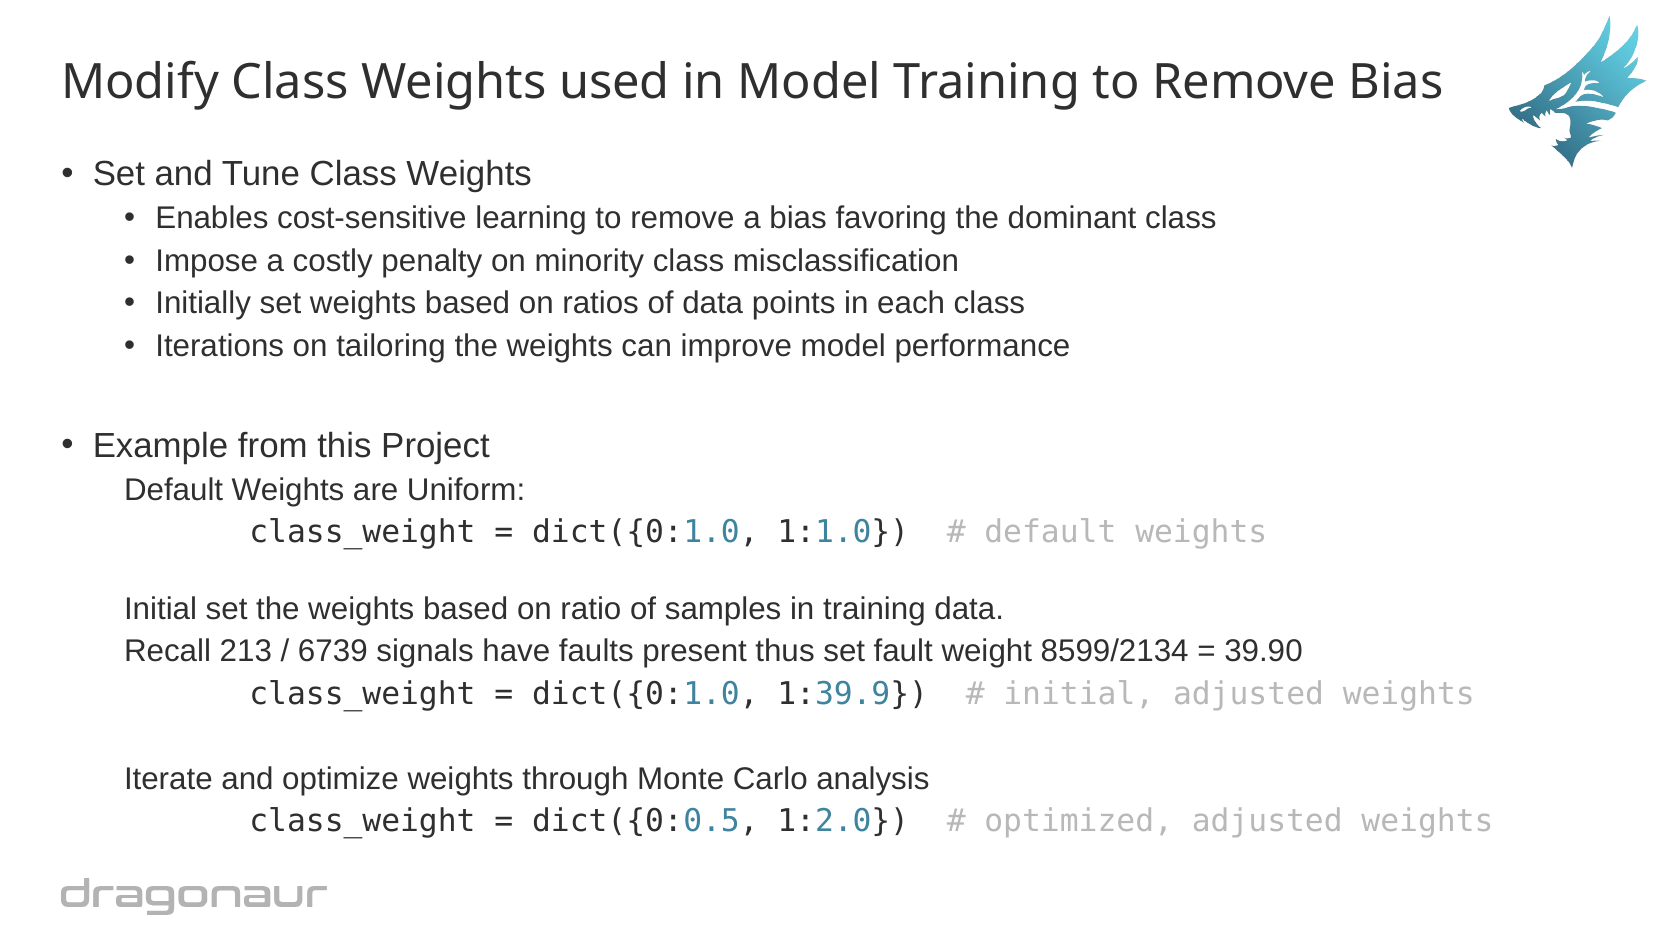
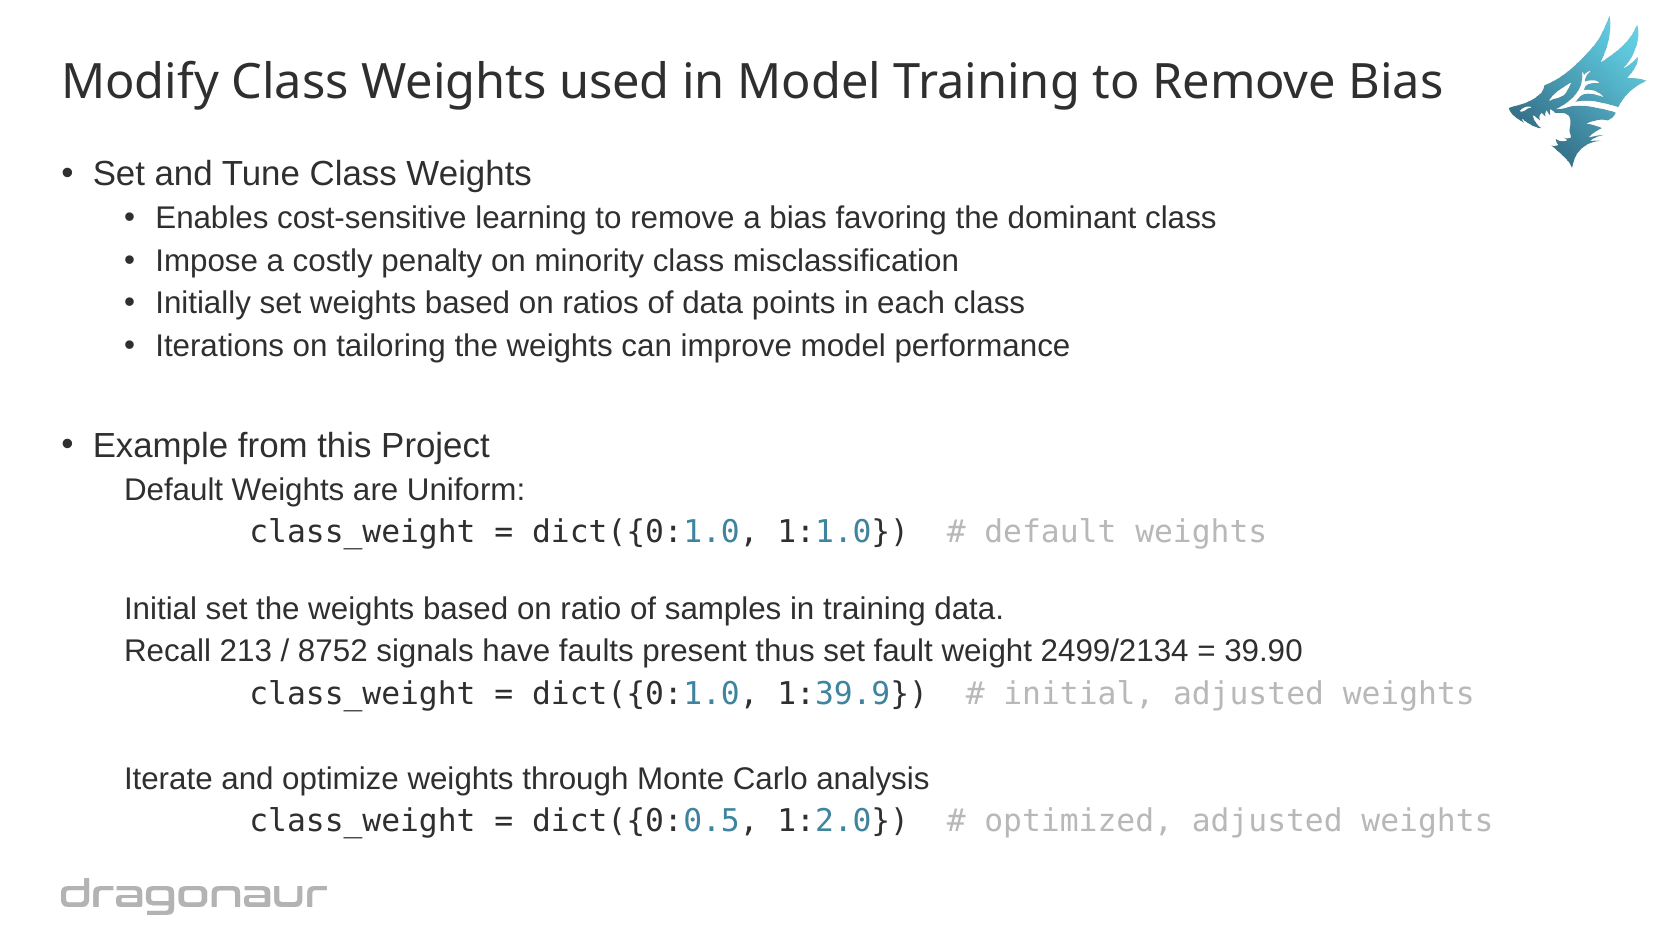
6739: 6739 -> 8752 (333, 651)
8599/2134: 8599/2134 -> 2499/2134 (1115, 651)
